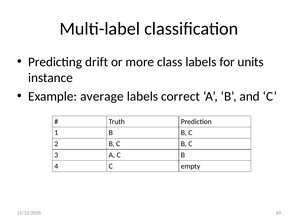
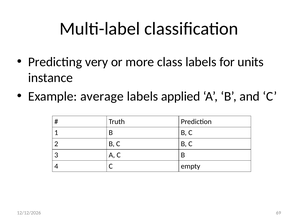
drift: drift -> very (97, 62)
correct: correct -> applied (181, 96)
